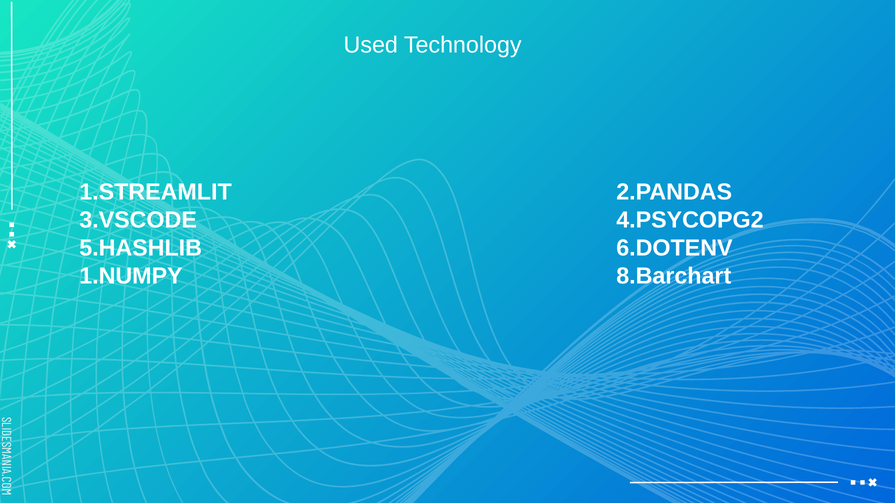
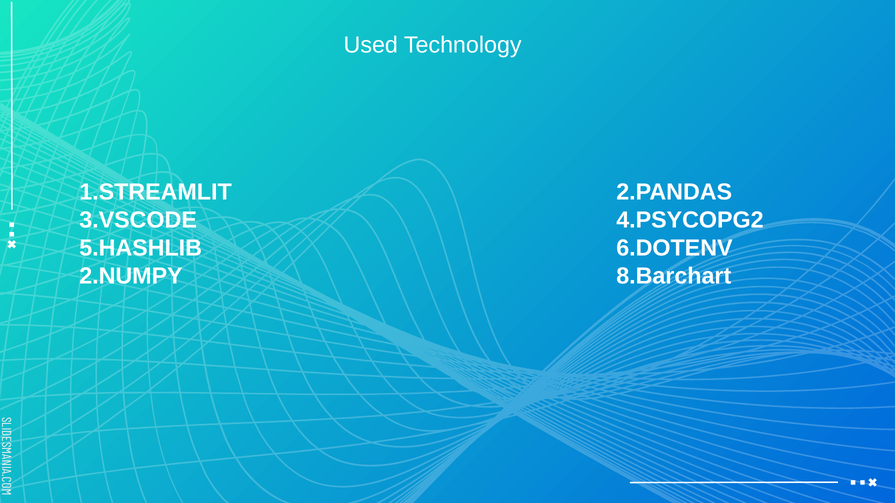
1.NUMPY: 1.NUMPY -> 2.NUMPY (131, 276)
